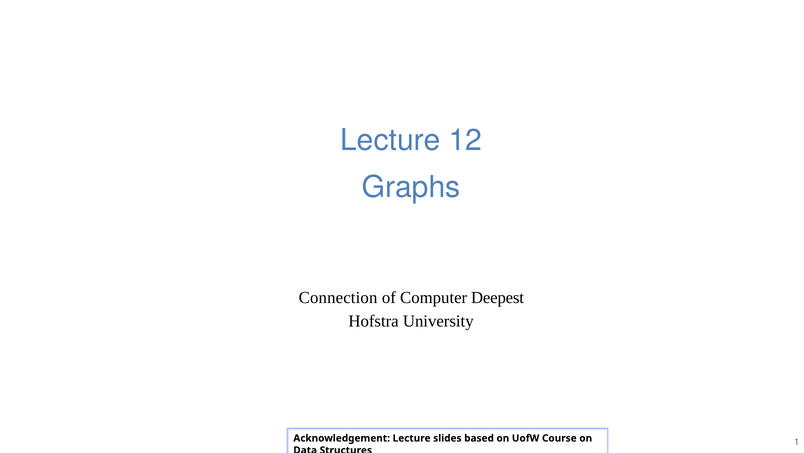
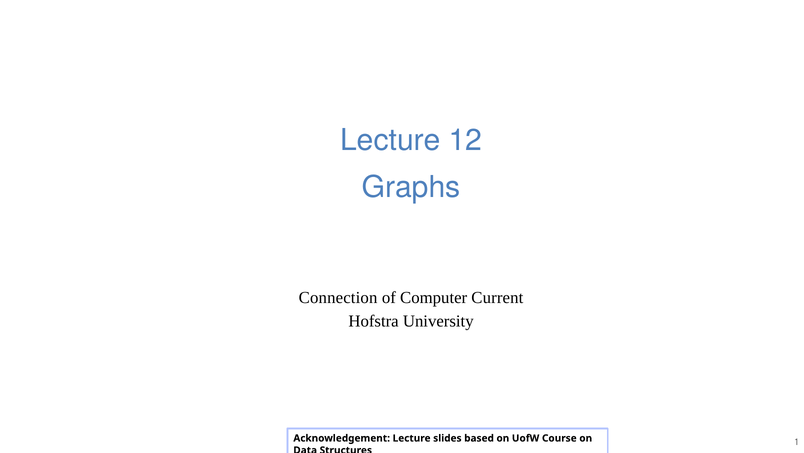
Deepest: Deepest -> Current (497, 297)
